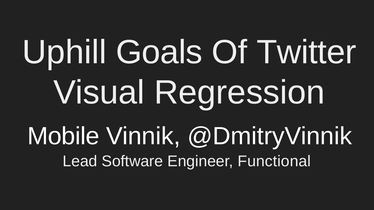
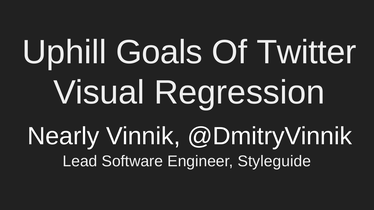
Mobile: Mobile -> Nearly (63, 136)
Functional: Functional -> Styleguide (274, 162)
